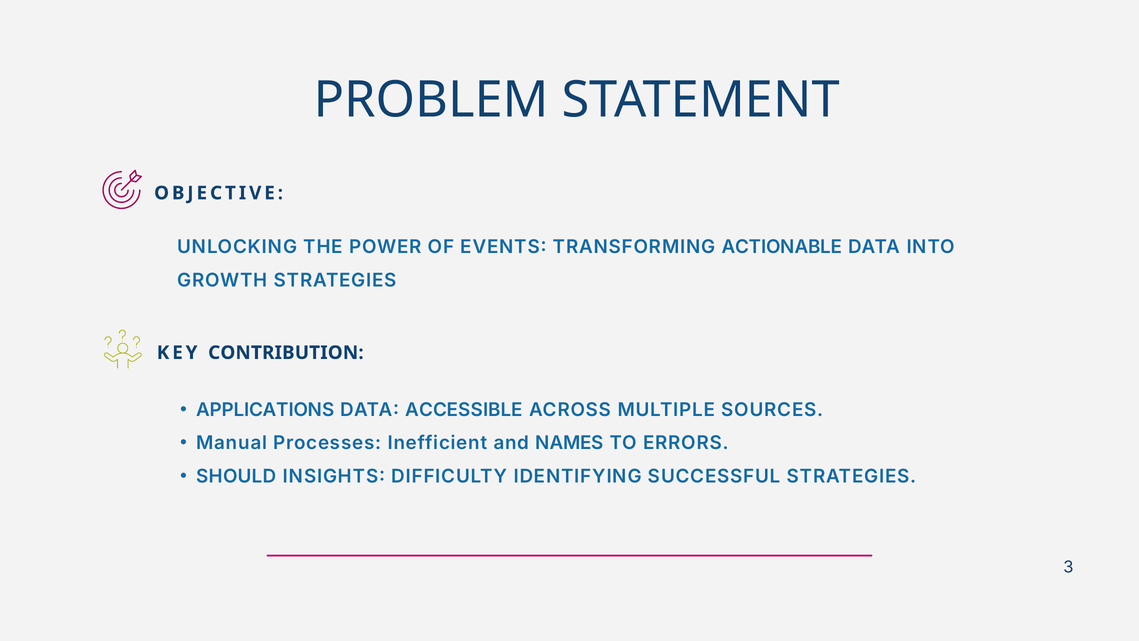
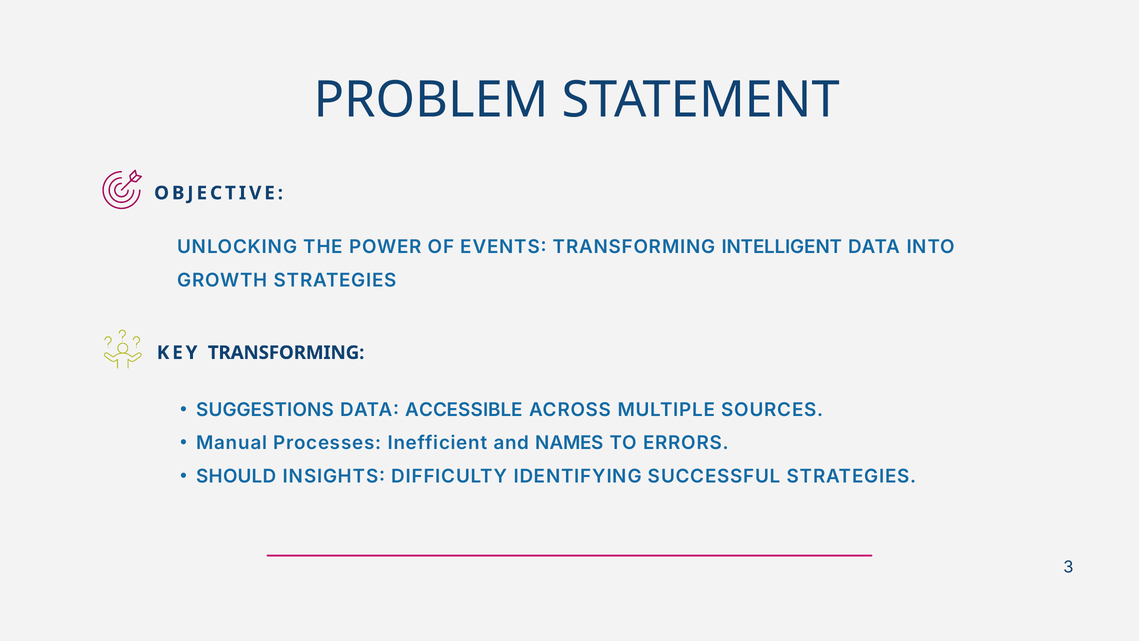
ACTIONABLE: ACTIONABLE -> INTELLIGENT (782, 247)
KEY CONTRIBUTION: CONTRIBUTION -> TRANSFORMING (286, 353)
APPLICATIONS: APPLICATIONS -> SUGGESTIONS (265, 410)
